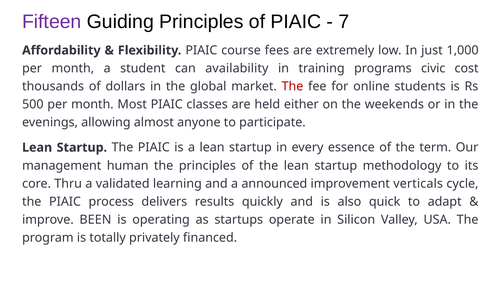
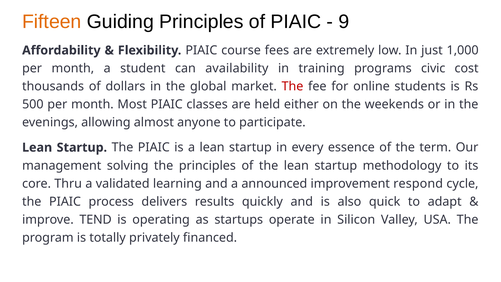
Fifteen colour: purple -> orange (52, 22)
7: 7 -> 9 (344, 22)
human: human -> solving (128, 165)
verticals: verticals -> respond (418, 183)
BEEN: BEEN -> TEND (96, 220)
